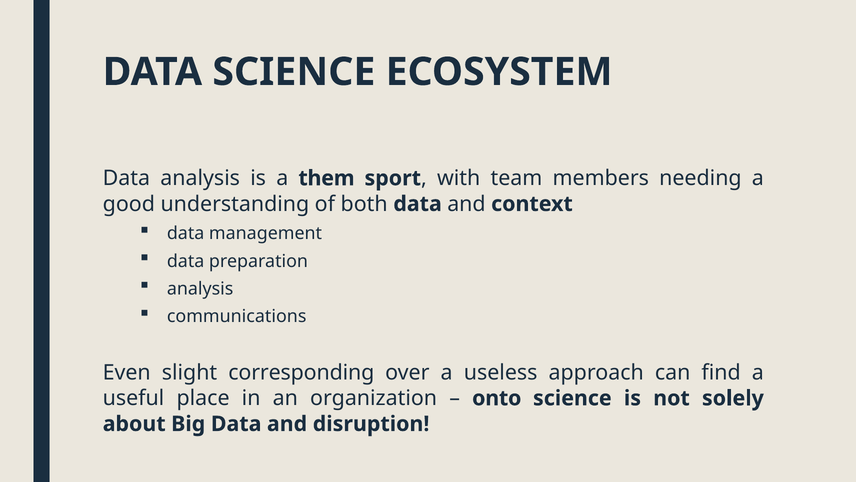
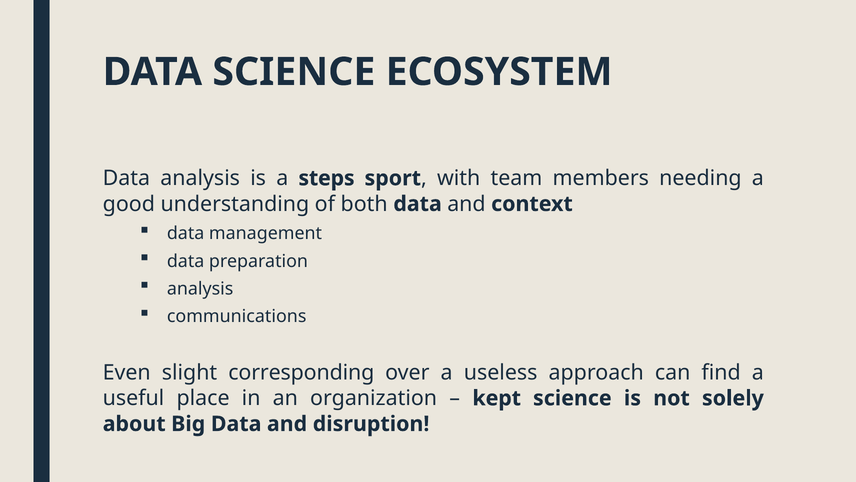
them: them -> steps (327, 178)
onto: onto -> kept (497, 398)
